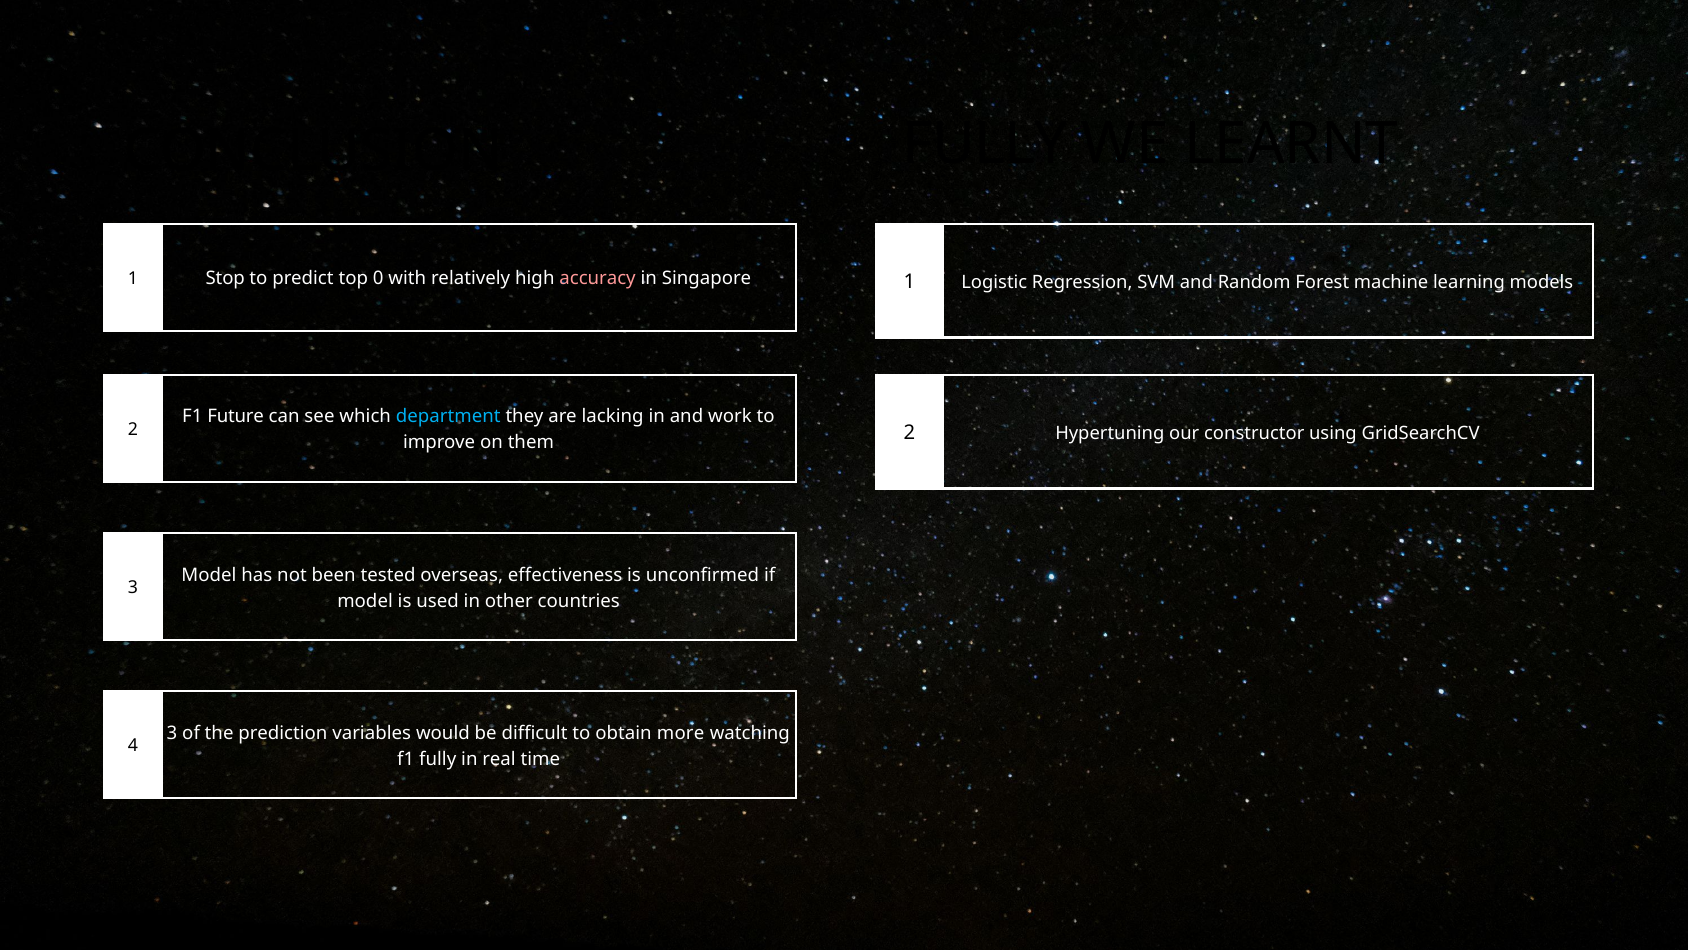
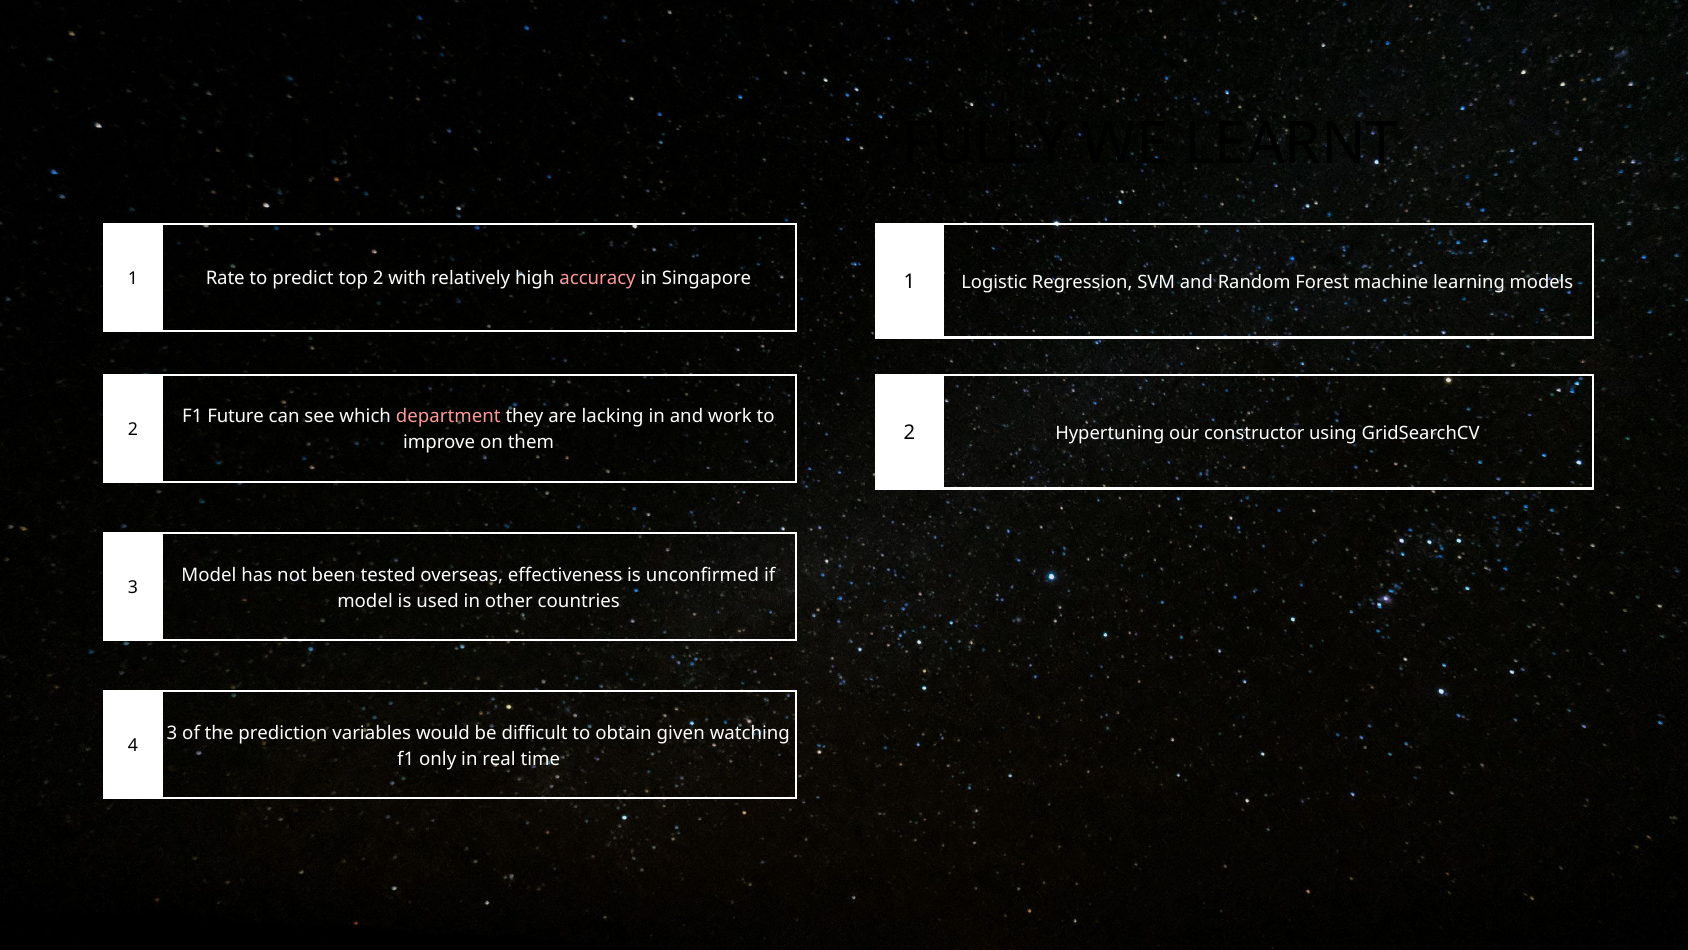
Stop: Stop -> Rate (225, 279)
top 0: 0 -> 2 (378, 279)
department colour: light blue -> pink (448, 416)
more: more -> given (681, 733)
f1 fully: fully -> only (438, 759)
